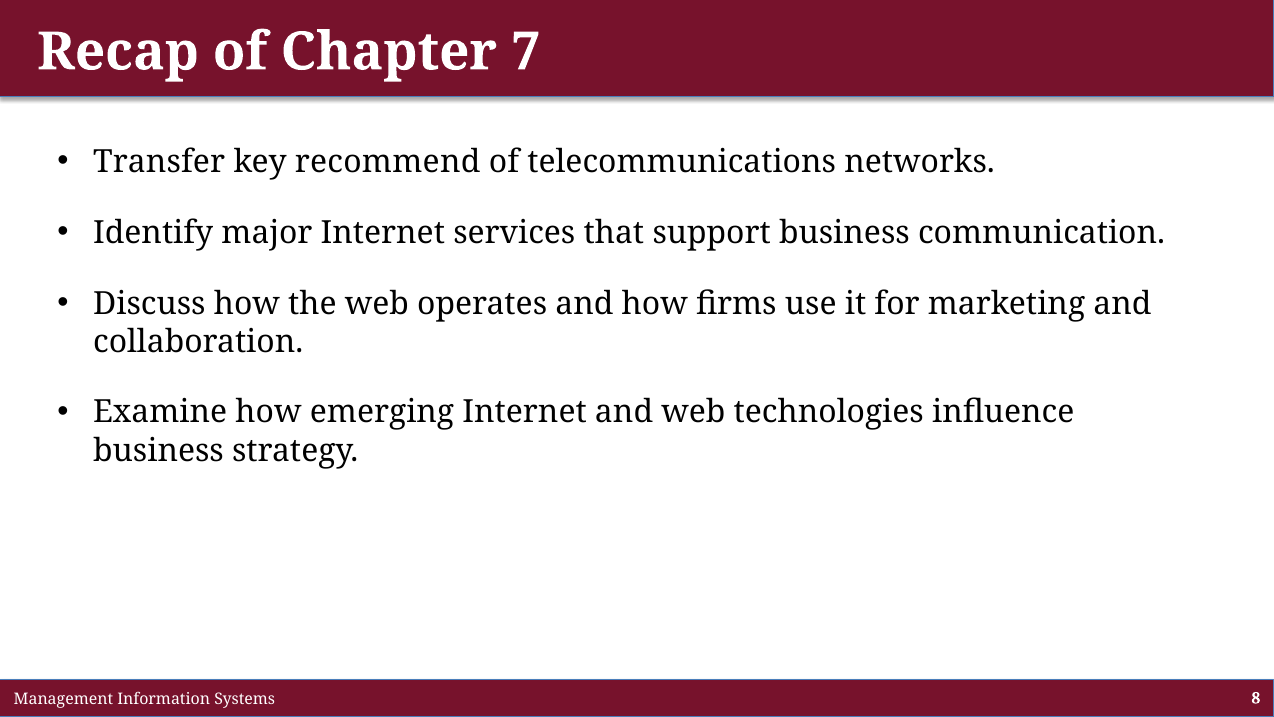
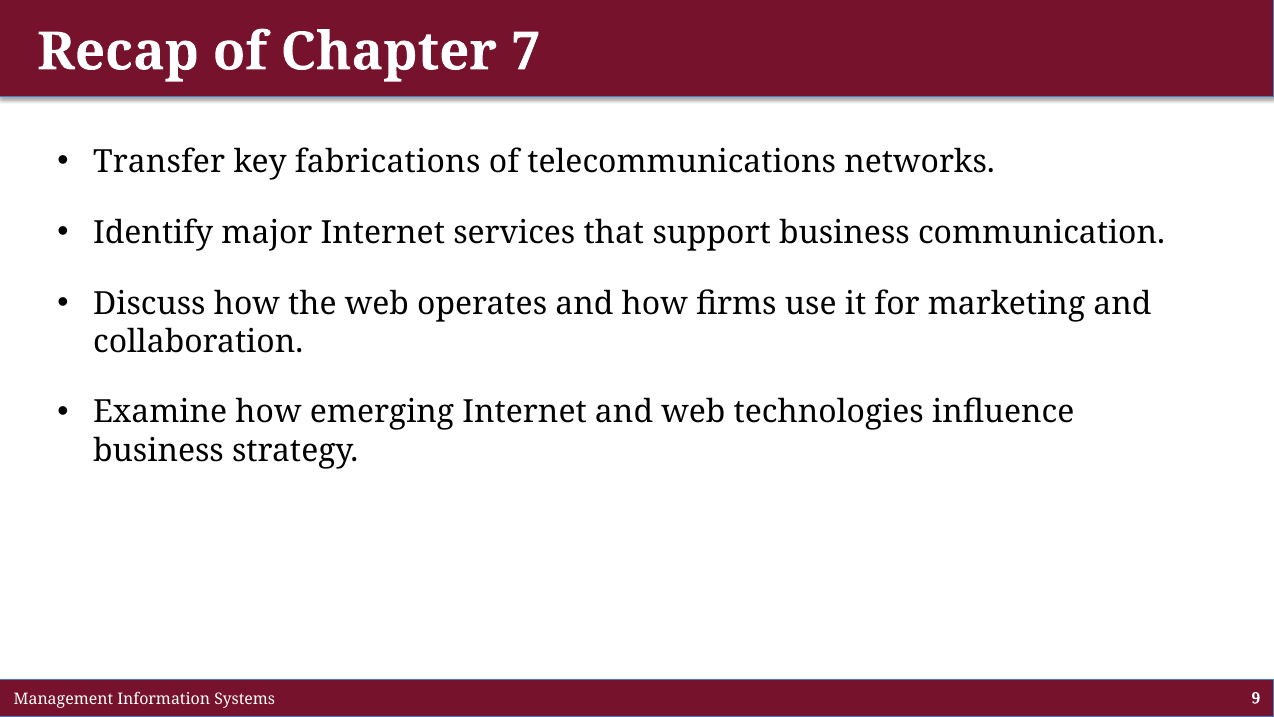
recommend: recommend -> fabrications (388, 162)
8: 8 -> 9 (1256, 698)
